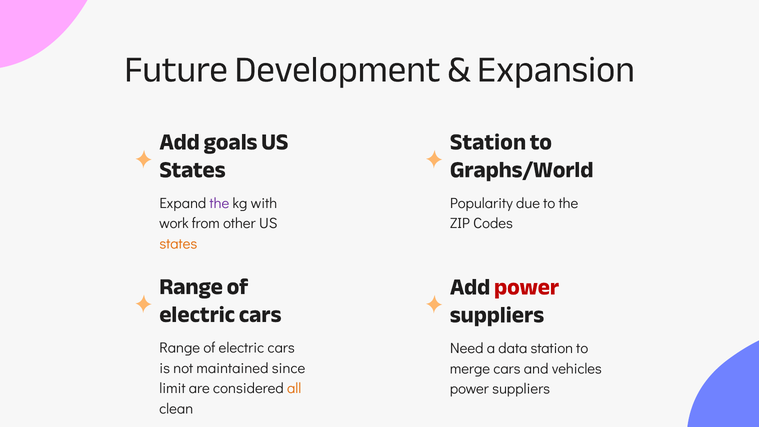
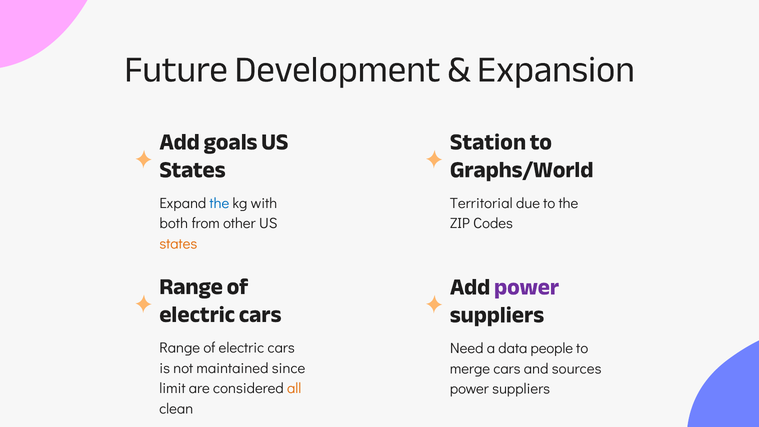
the colour: purple -> blue (219, 203)
Popularity: Popularity -> Territorial (481, 203)
work: work -> both (174, 224)
power colour: red -> purple (527, 287)
data station: station -> people (552, 348)
vehicles: vehicles -> sources (577, 369)
